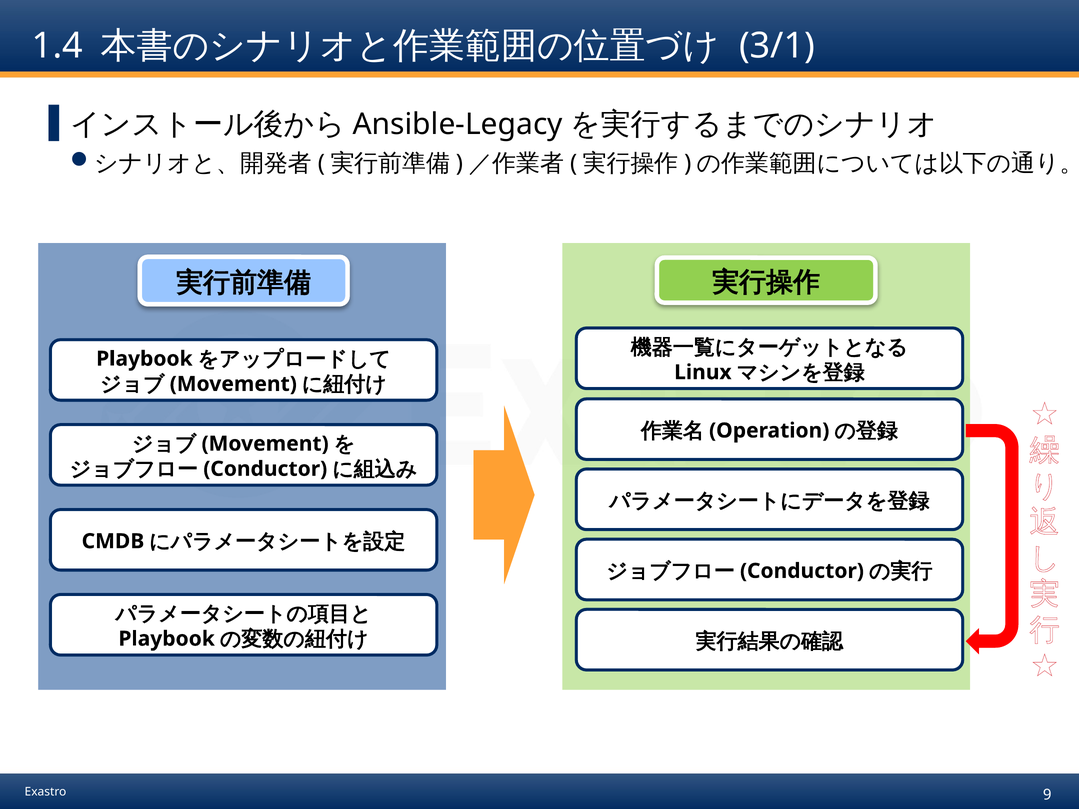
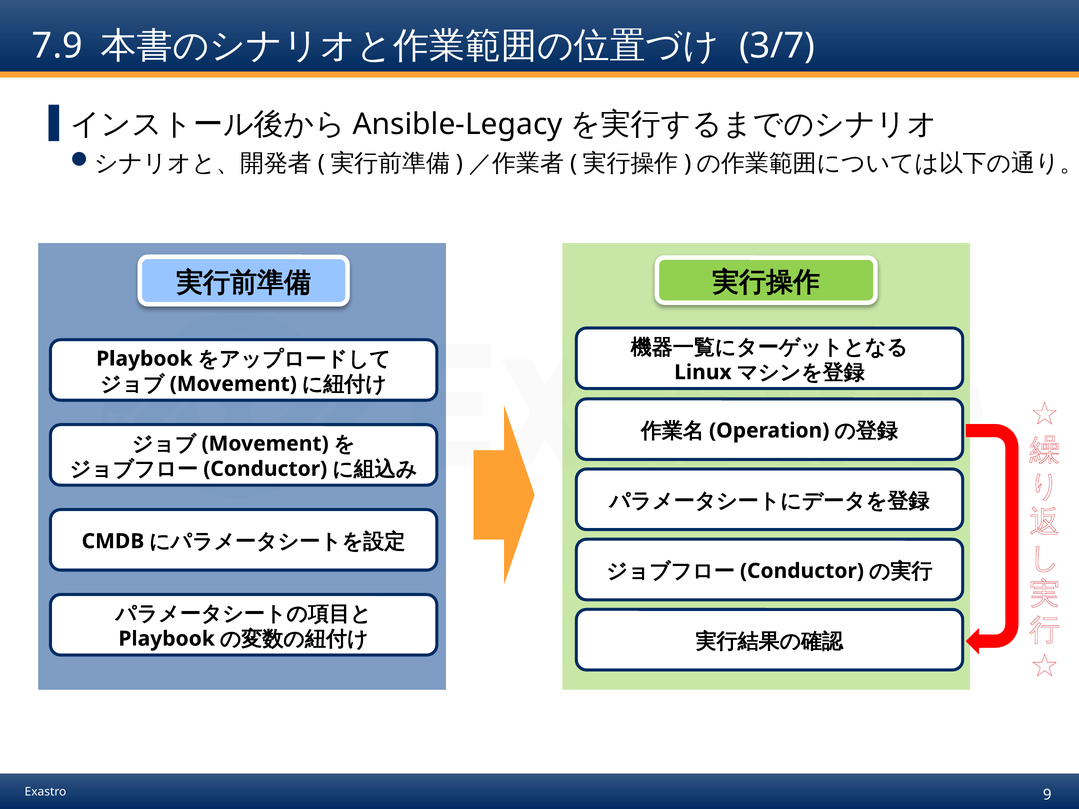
1.4: 1.4 -> 7.9 (57, 46)
3/1: 3/1 -> 3/7 (777, 46)
